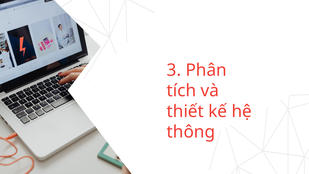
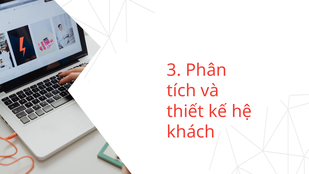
thông: thông -> khách (191, 132)
